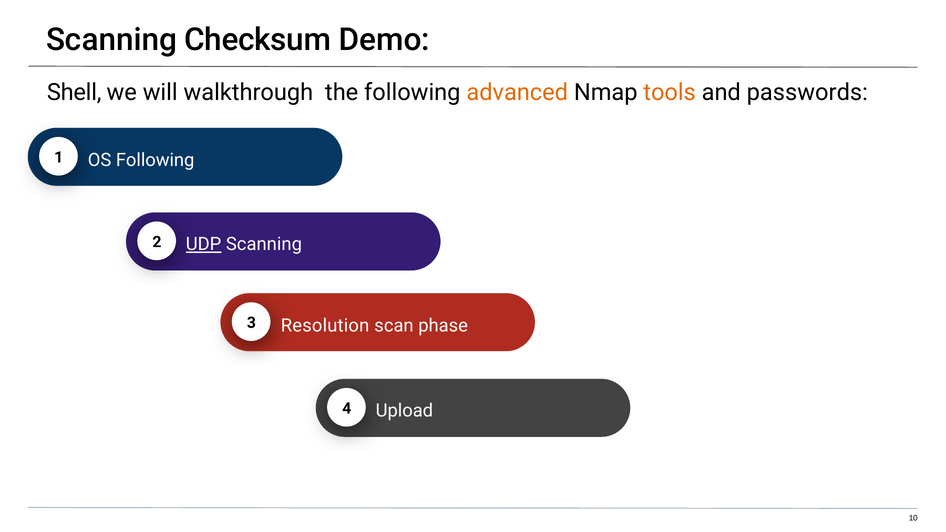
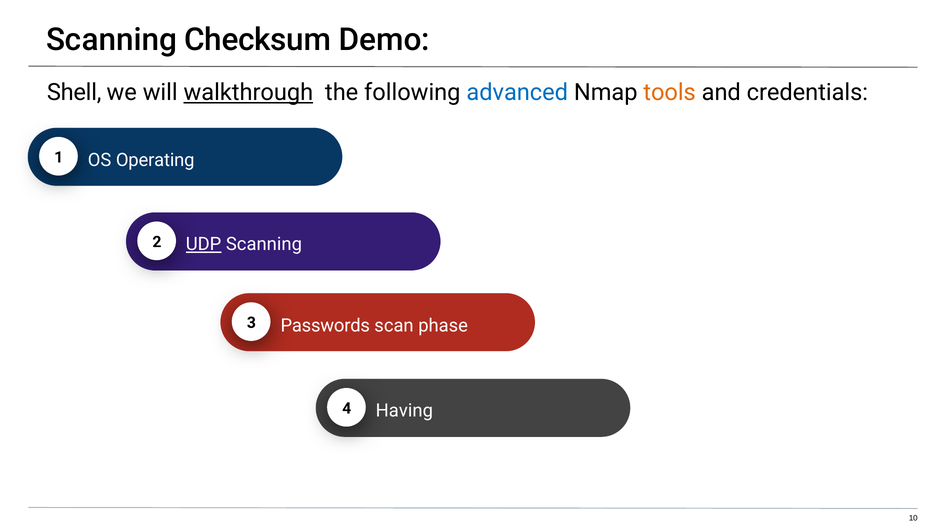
walkthrough underline: none -> present (248, 92)
advanced colour: orange -> blue (517, 92)
passwords: passwords -> credentials (807, 92)
OS Following: Following -> Operating (155, 160)
Resolution: Resolution -> Passwords (325, 326)
Upload: Upload -> Having (404, 411)
